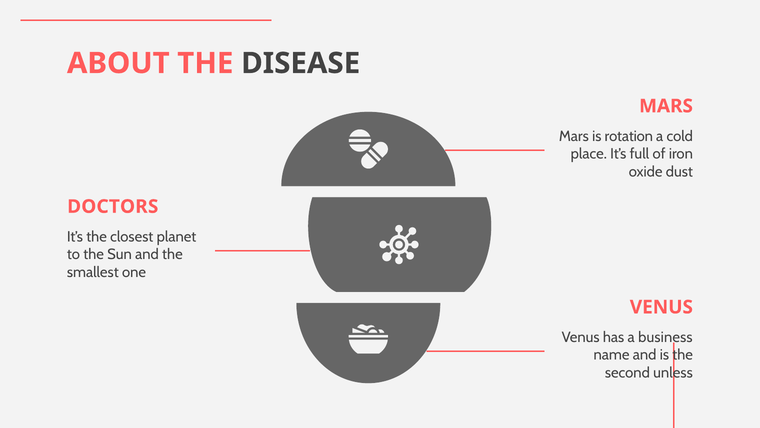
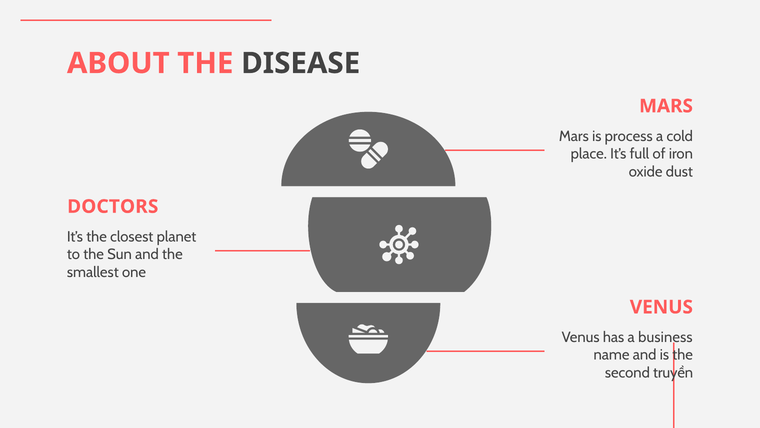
rotation: rotation -> process (629, 136)
unless: unless -> truyền (673, 372)
